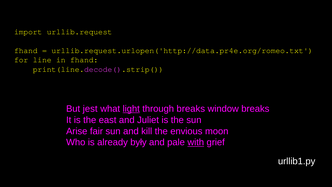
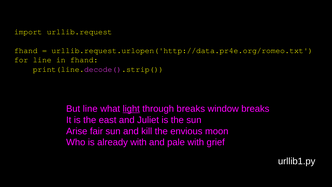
But jest: jest -> line (90, 109)
already były: były -> with (139, 142)
with underline: present -> none (196, 142)
